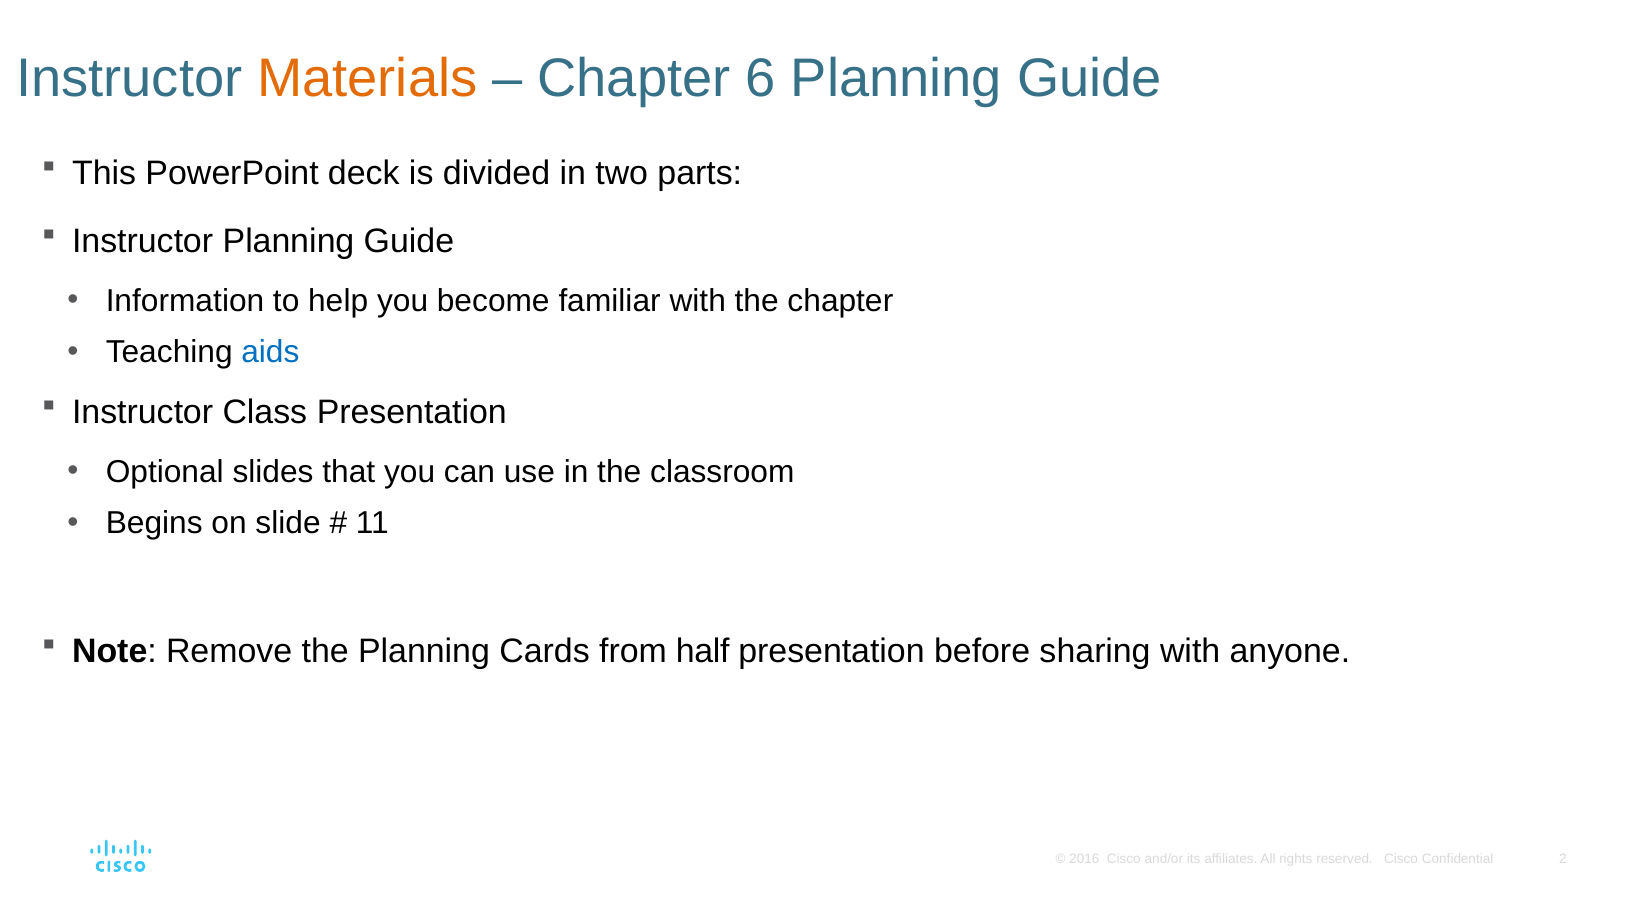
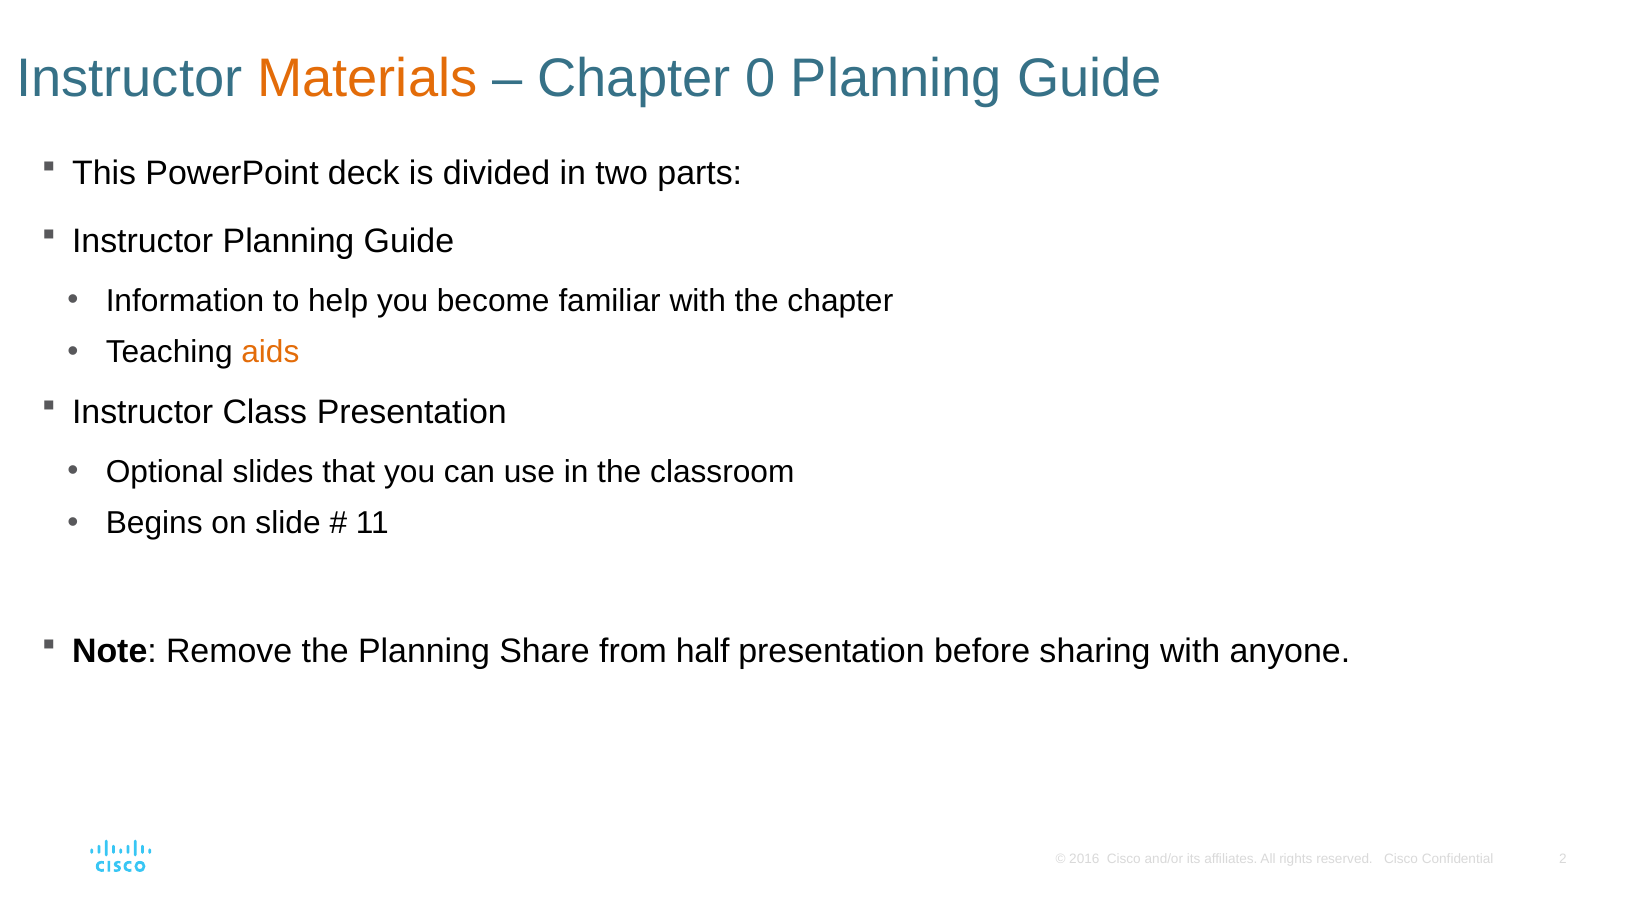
6: 6 -> 0 (761, 79)
aids colour: blue -> orange (270, 352)
Cards: Cards -> Share (545, 651)
